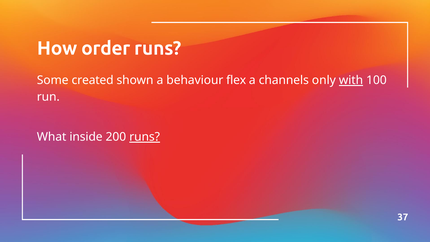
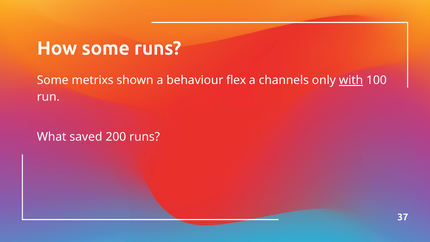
How order: order -> some (106, 48)
created: created -> metrixs (93, 80)
inside: inside -> saved (86, 137)
runs underline: present -> none (145, 137)
